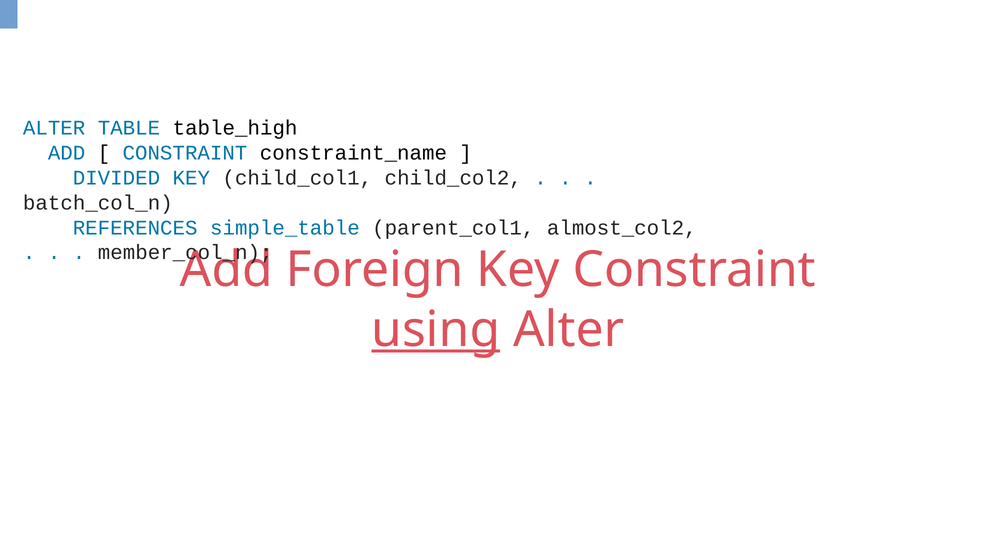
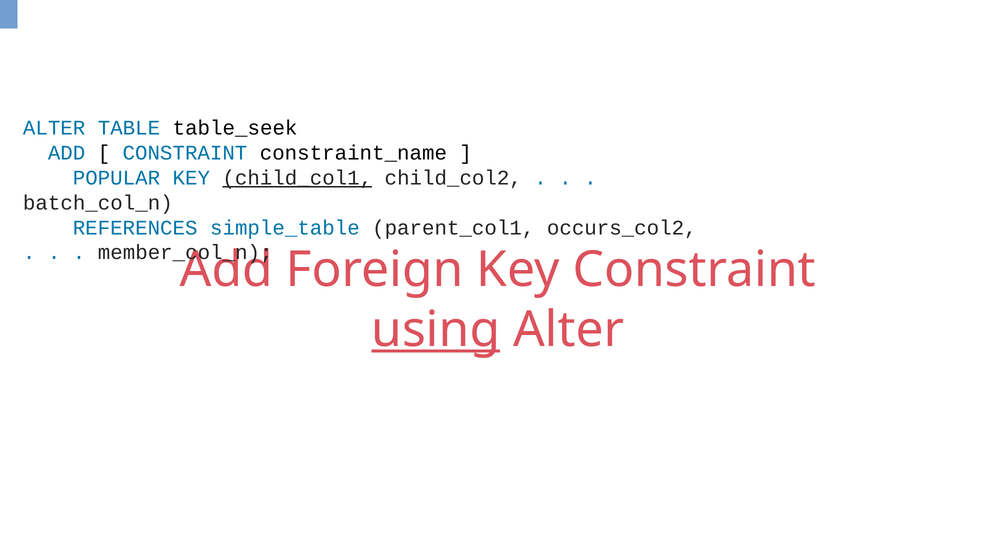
table_high: table_high -> table_seek (235, 128)
DIVIDED: DIVIDED -> POPULAR (116, 178)
child_col1 underline: none -> present (297, 178)
almost_col2: almost_col2 -> occurs_col2 (622, 228)
